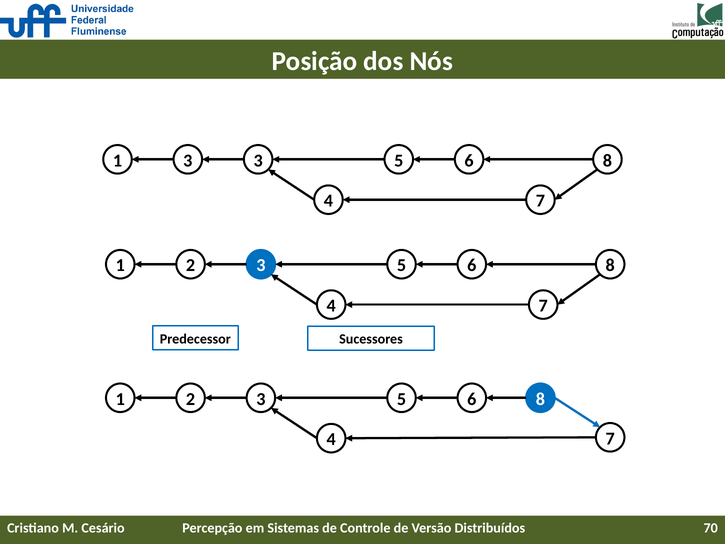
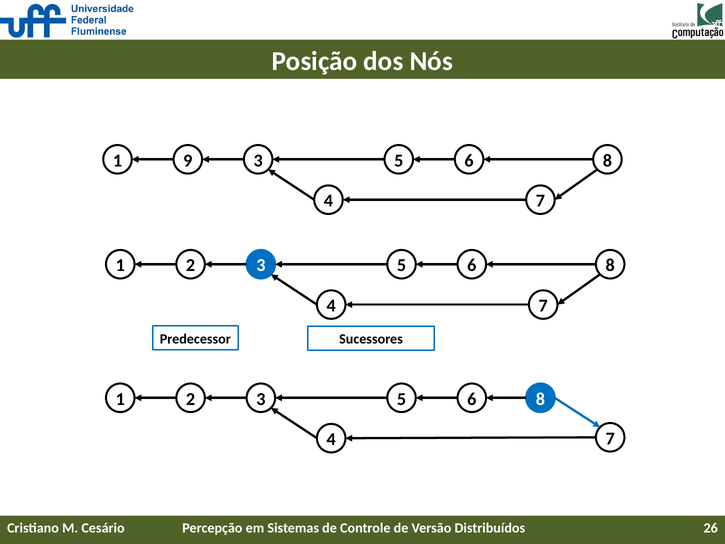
1 3: 3 -> 9 (188, 160)
70: 70 -> 26 (711, 528)
